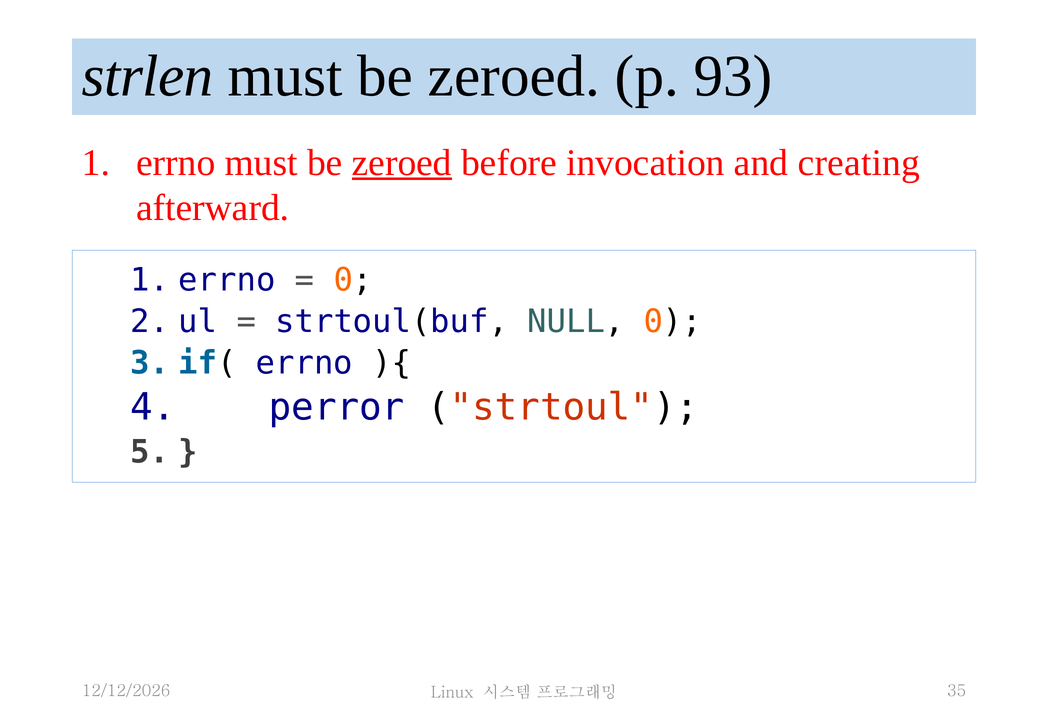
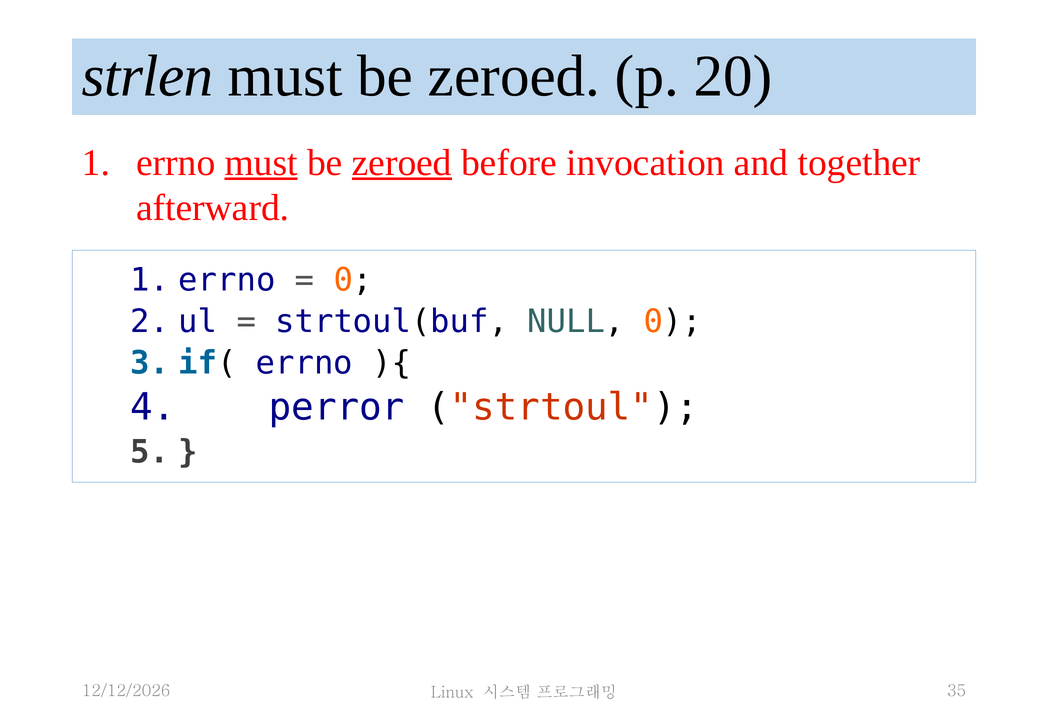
93: 93 -> 20 (733, 76)
must underline: none -> present (261, 163)
creating: creating -> together (859, 163)
